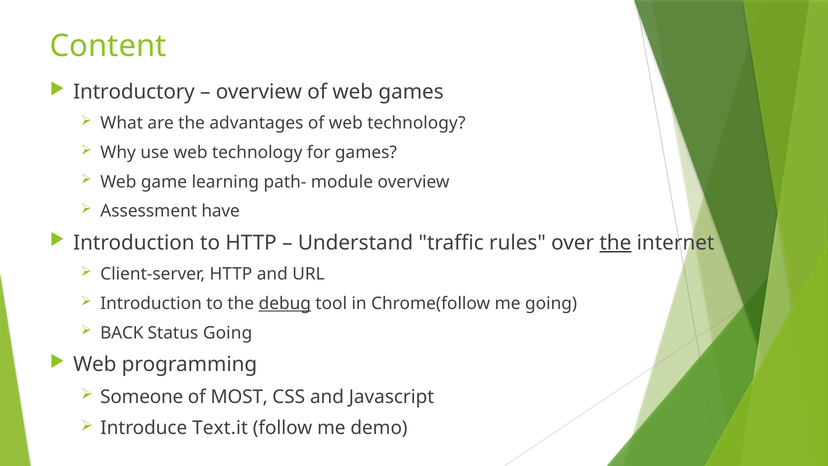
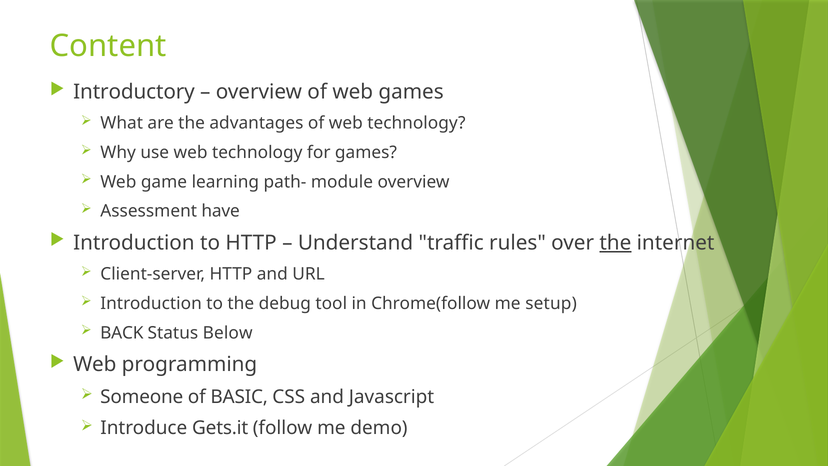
debug underline: present -> none (285, 303)
me going: going -> setup (551, 303)
Status Going: Going -> Below (228, 333)
MOST: MOST -> BASIC (239, 397)
Text.it: Text.it -> Gets.it (220, 428)
